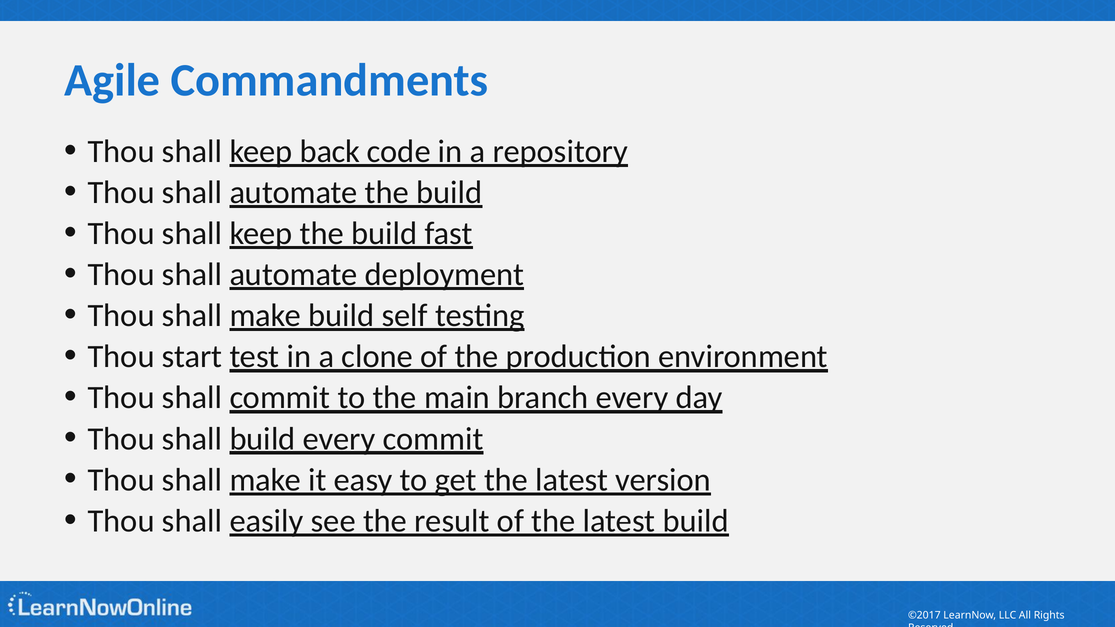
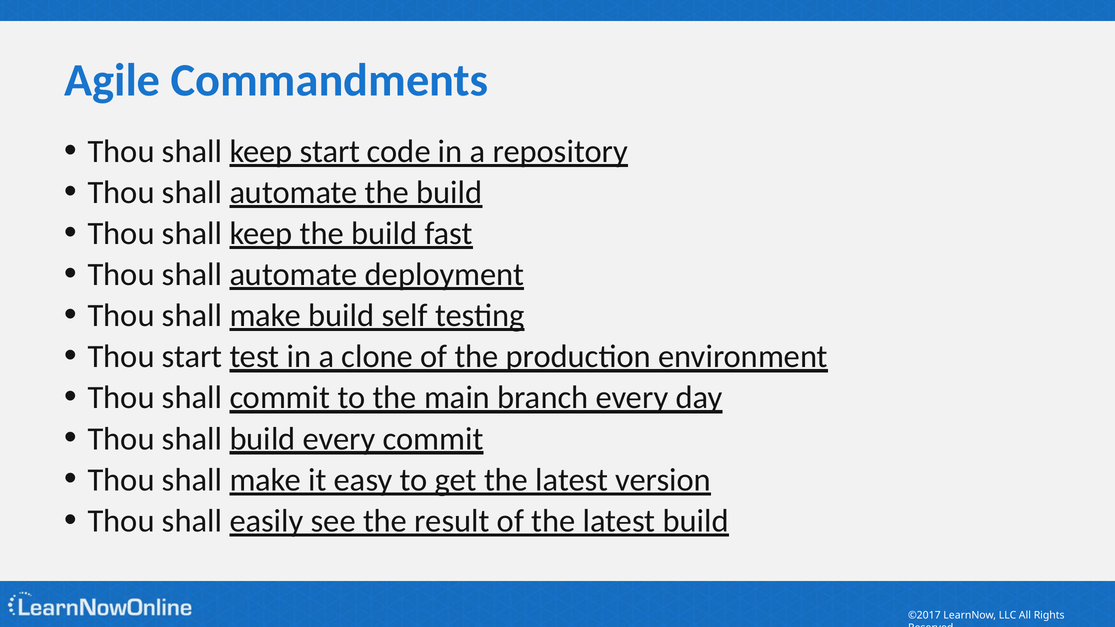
keep back: back -> start (330, 152)
